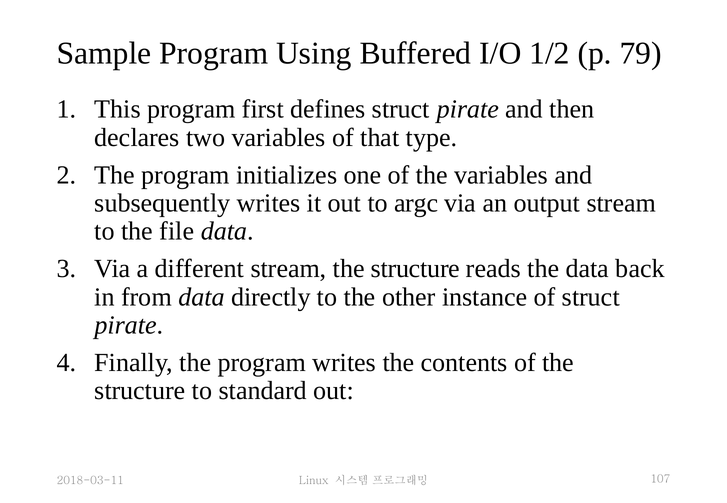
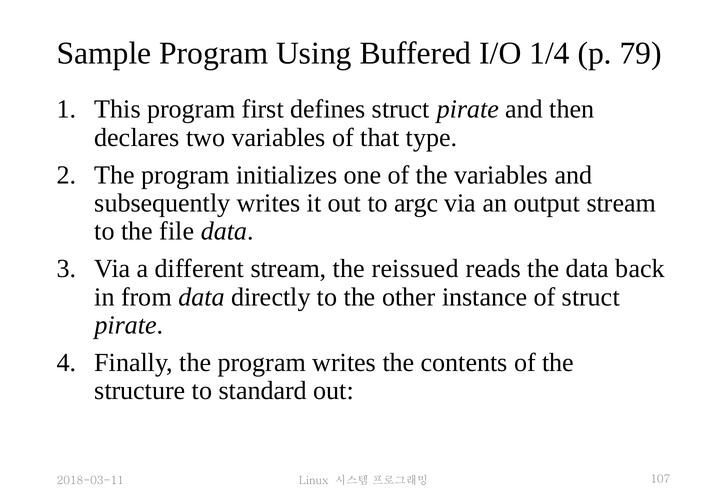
1/2: 1/2 -> 1/4 (549, 53)
stream the structure: structure -> reissued (415, 269)
